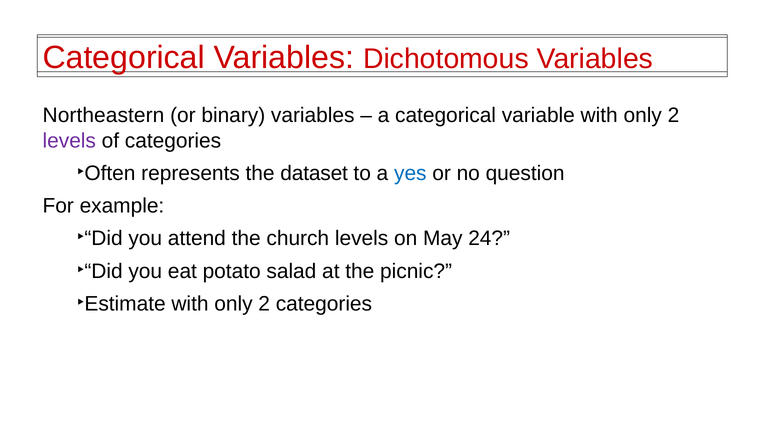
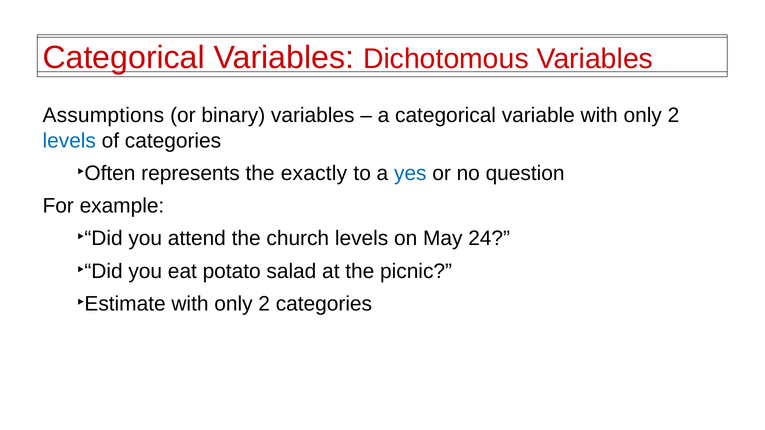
Northeastern: Northeastern -> Assumptions (103, 115)
levels colour: purple -> blue (69, 140)
dataset: dataset -> exactly (314, 173)
